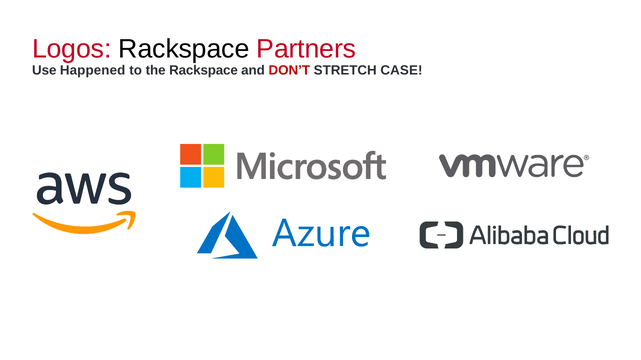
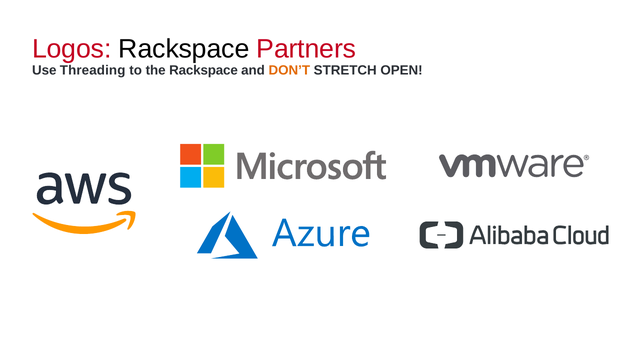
Happened: Happened -> Threading (93, 70)
DON’T colour: red -> orange (289, 70)
CASE: CASE -> OPEN (402, 70)
